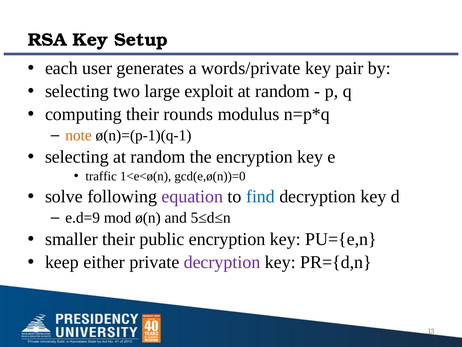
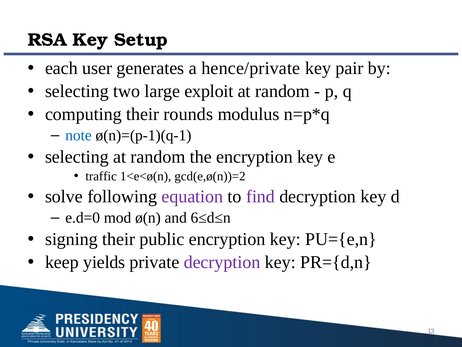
words/private: words/private -> hence/private (251, 68)
note colour: orange -> blue (78, 135)
gcd(e,ø(n))=0: gcd(e,ø(n))=0 -> gcd(e,ø(n))=2 (210, 176)
find colour: blue -> purple (260, 196)
e.d=9: e.d=9 -> e.d=0 (83, 217)
5≤d≤n: 5≤d≤n -> 6≤d≤n (211, 217)
smaller: smaller -> signing (71, 239)
either: either -> yields (104, 262)
